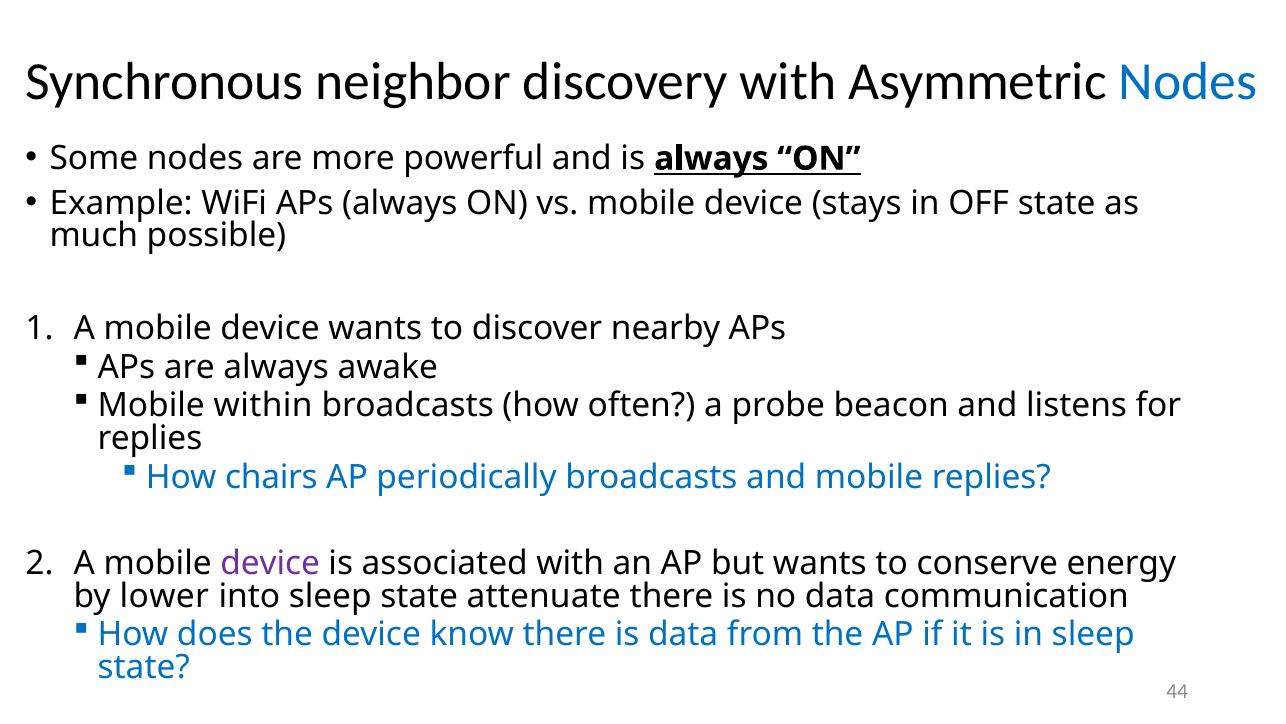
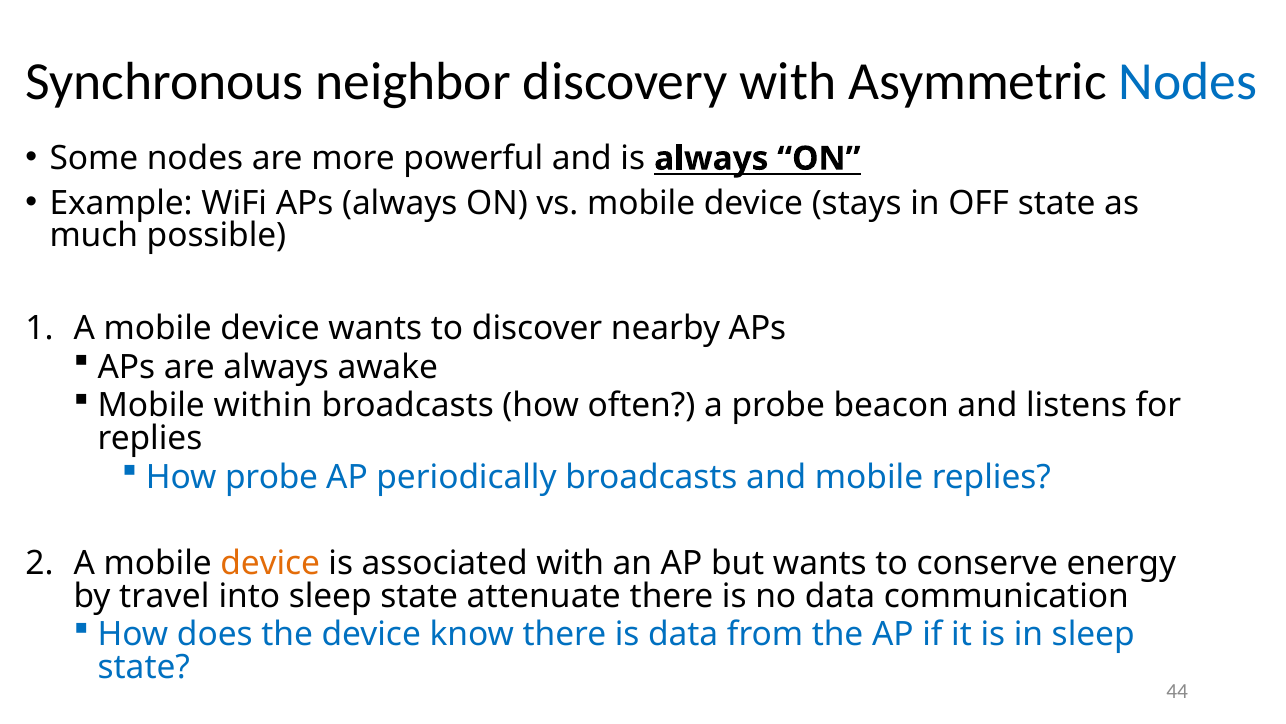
How chairs: chairs -> probe (271, 477)
device colour: purple -> orange (270, 563)
lower: lower -> travel (164, 596)
